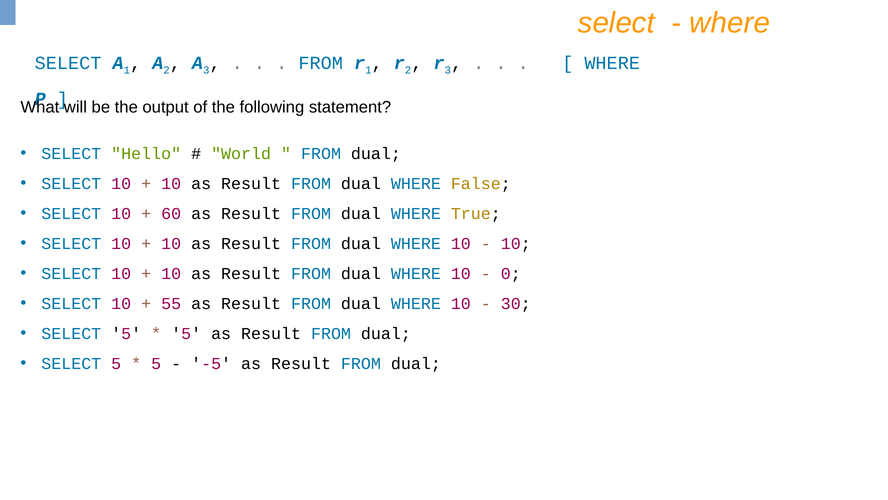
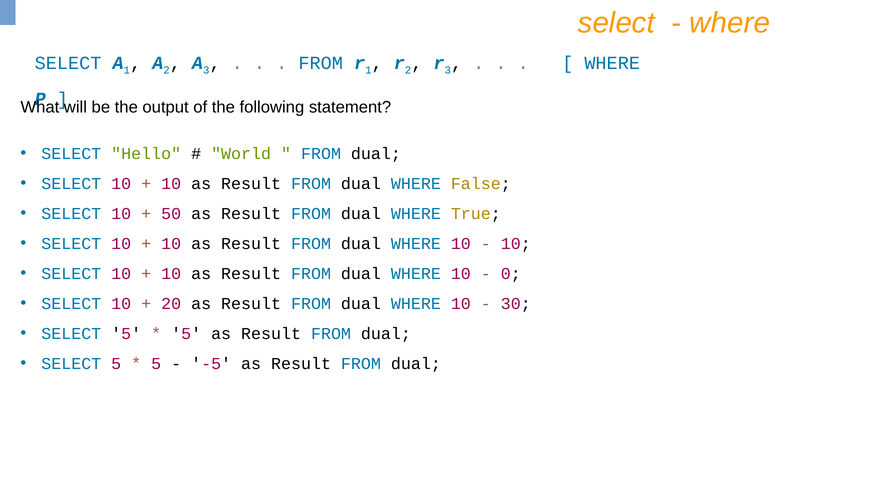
60: 60 -> 50 (171, 213)
55: 55 -> 20 (171, 303)
